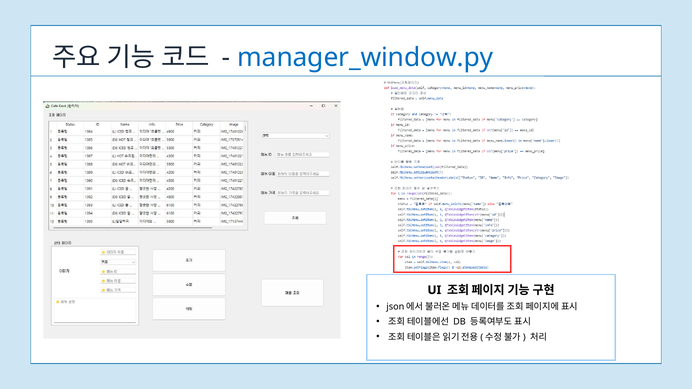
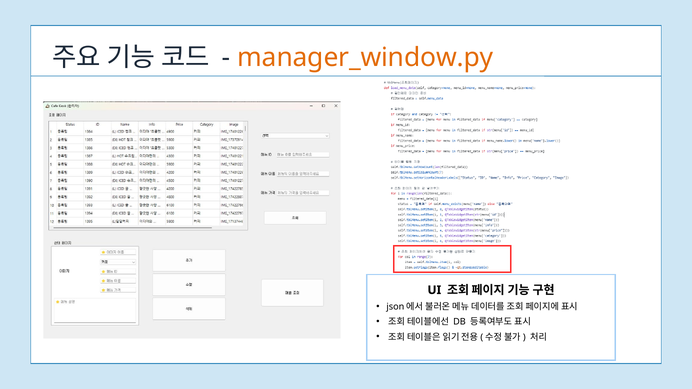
manager_window.py colour: blue -> orange (365, 58)
